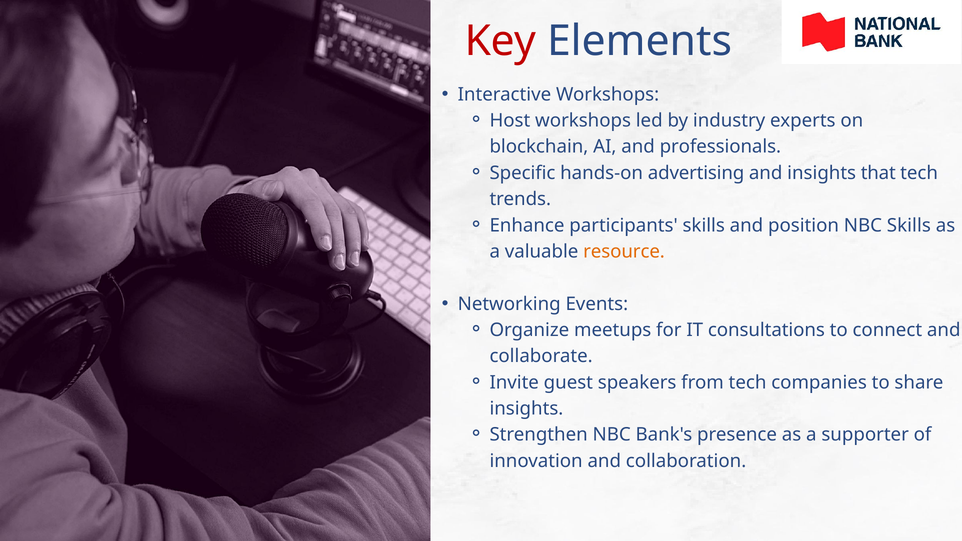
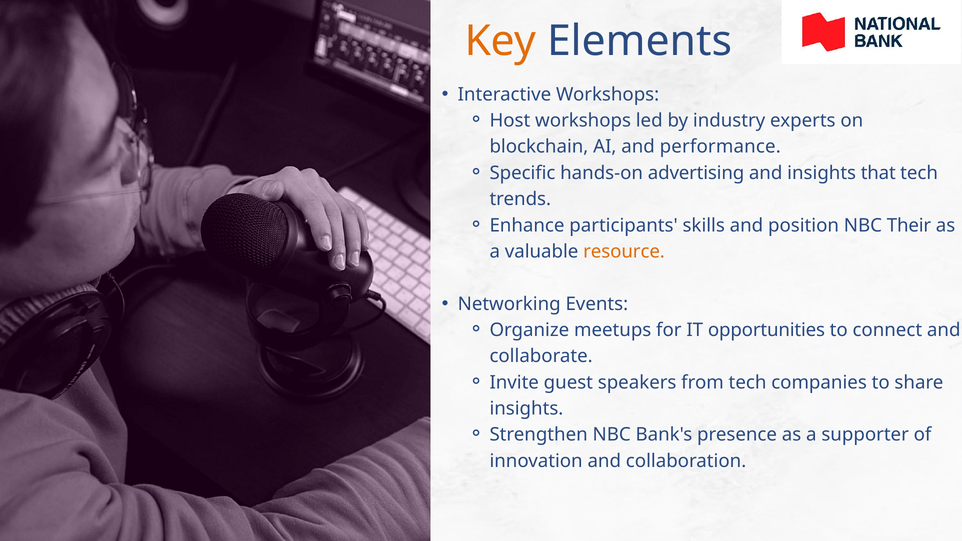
Key colour: red -> orange (500, 41)
professionals: professionals -> performance (720, 147)
NBC Skills: Skills -> Their (909, 225)
consultations: consultations -> opportunities (766, 330)
